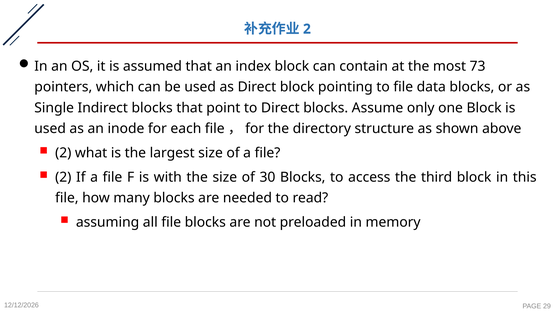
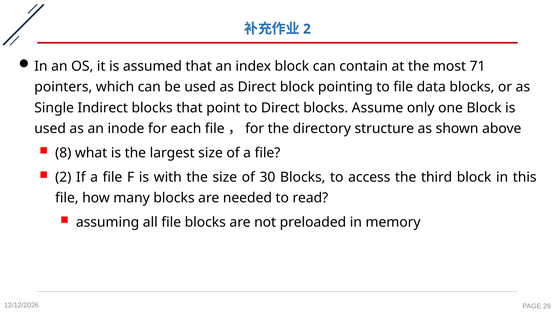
73: 73 -> 71 (478, 66)
2: 2 -> 8 (63, 153)
